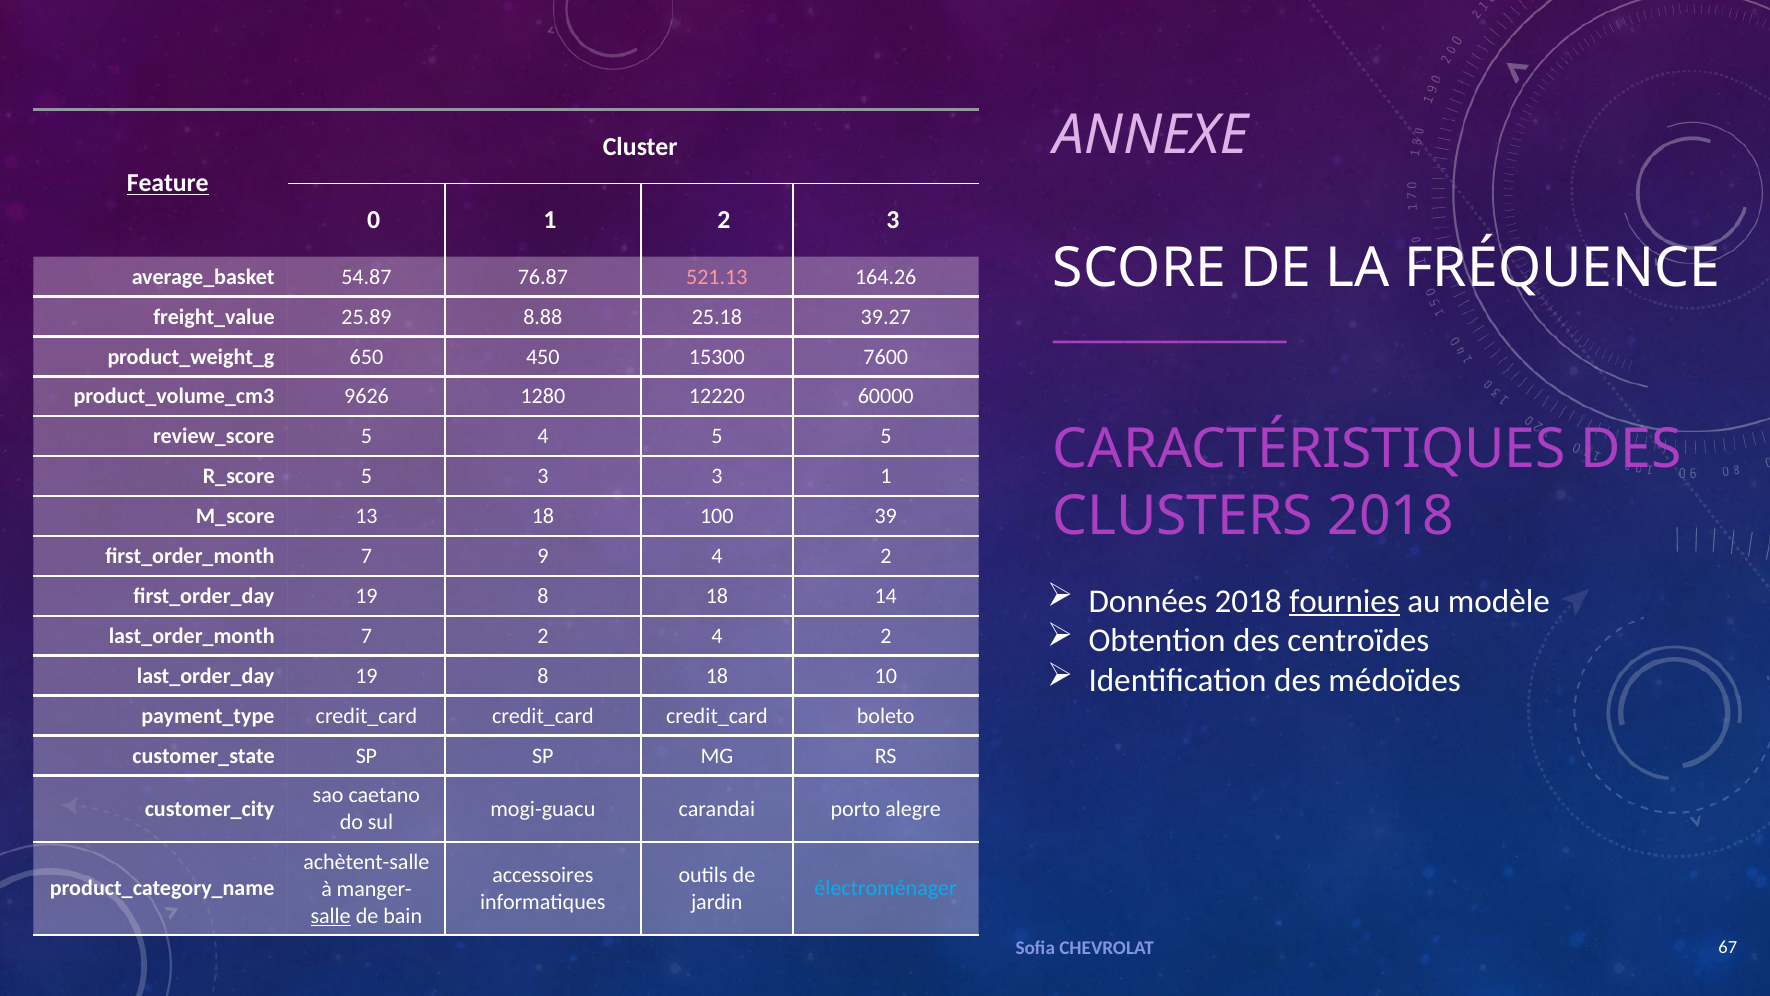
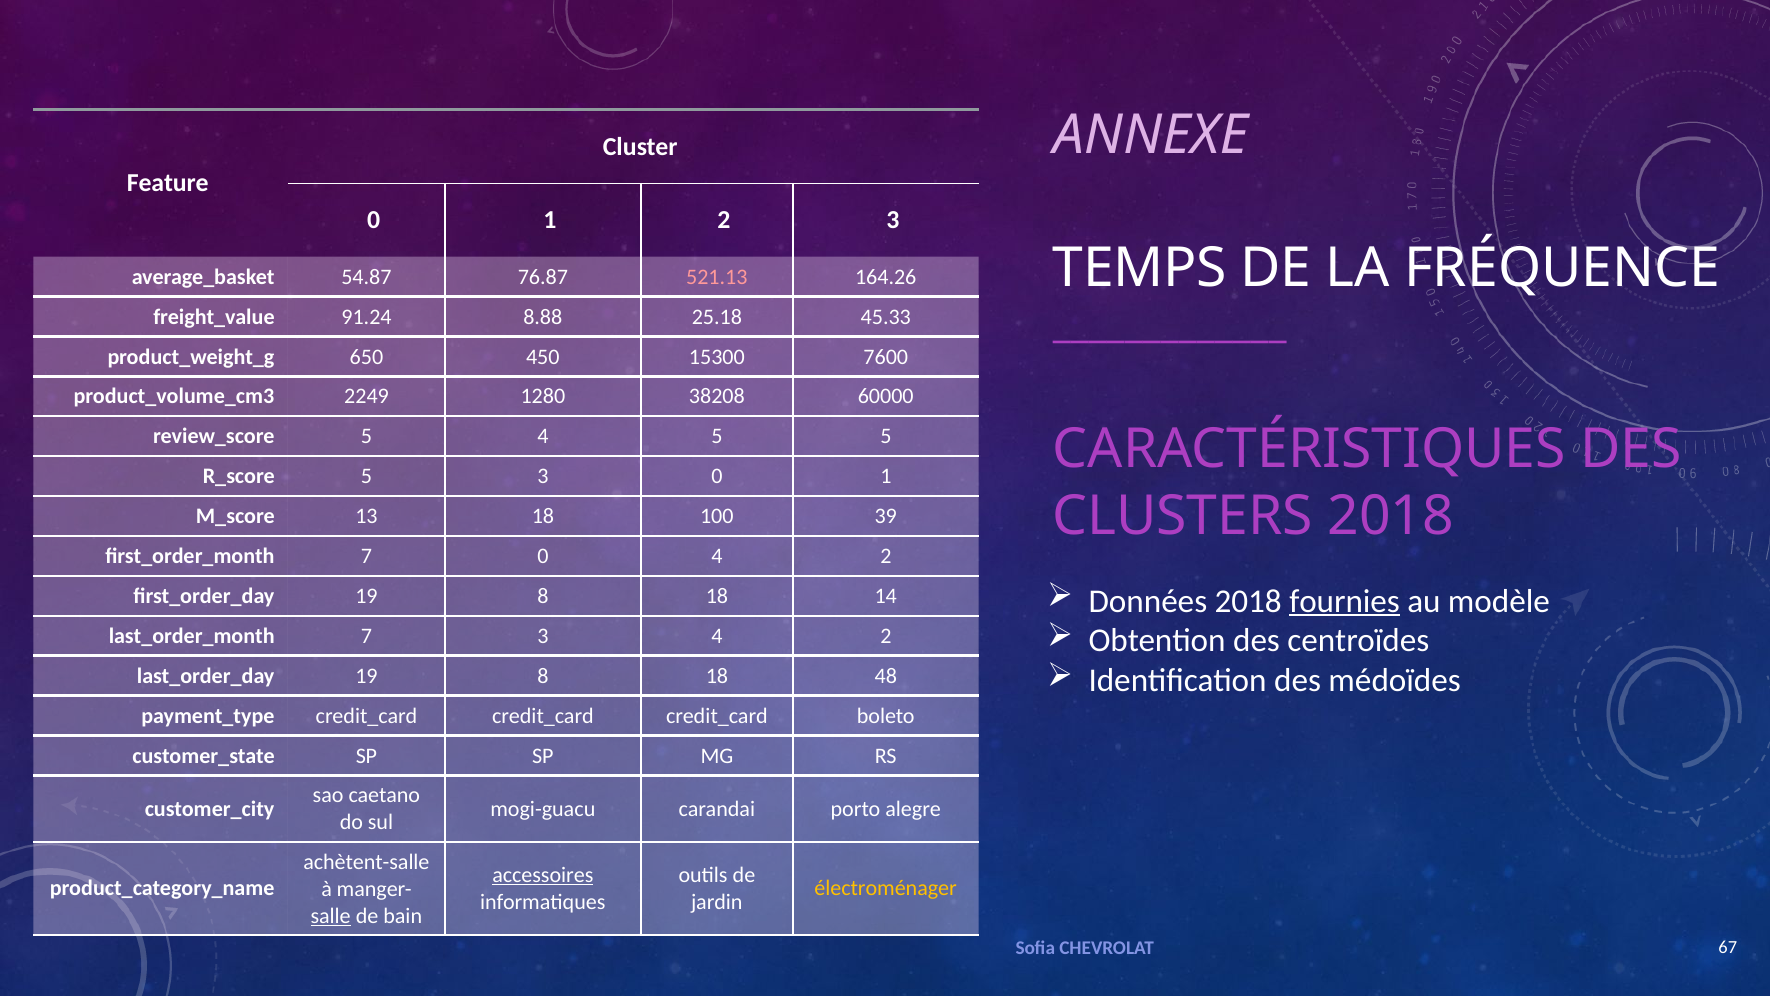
Feature underline: present -> none (168, 183)
SCORE: SCORE -> TEMPS (1140, 268)
25.89: 25.89 -> 91.24 (367, 317)
39.27: 39.27 -> 45.33 (886, 317)
9626: 9626 -> 2249 (367, 397)
12220: 12220 -> 38208 (717, 397)
3 3: 3 -> 0 (717, 476)
7 9: 9 -> 0 (543, 556)
7 2: 2 -> 3 (543, 636)
10: 10 -> 48 (886, 676)
accessoires underline: none -> present (543, 875)
électroménager colour: light blue -> yellow (886, 888)
